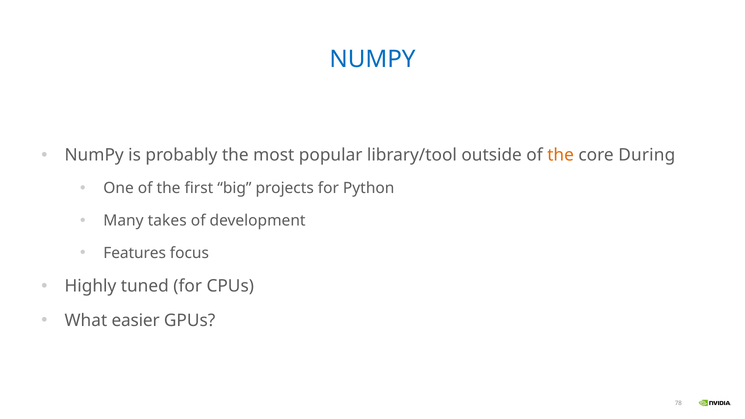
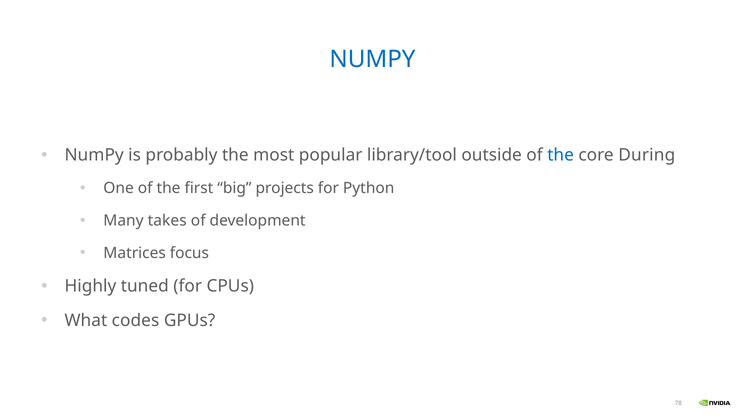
the colour: orange -> blue (561, 155)
Features: Features -> Matrices (135, 253)
easier: easier -> codes (135, 320)
